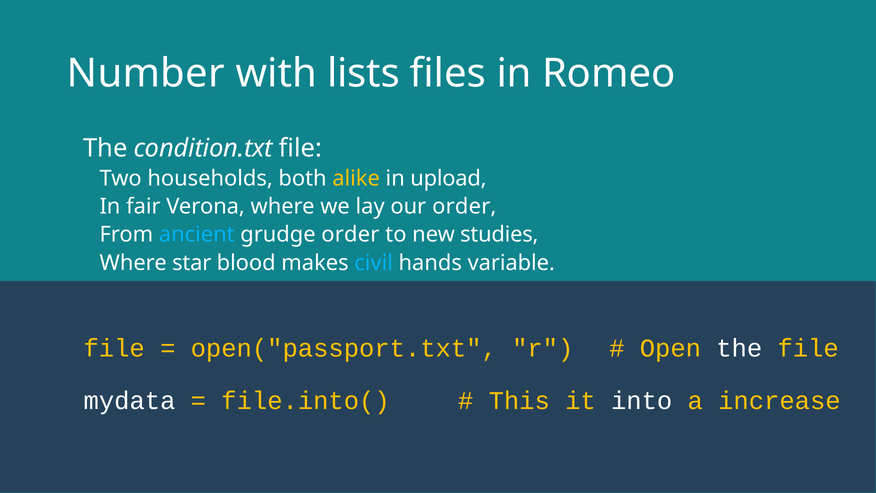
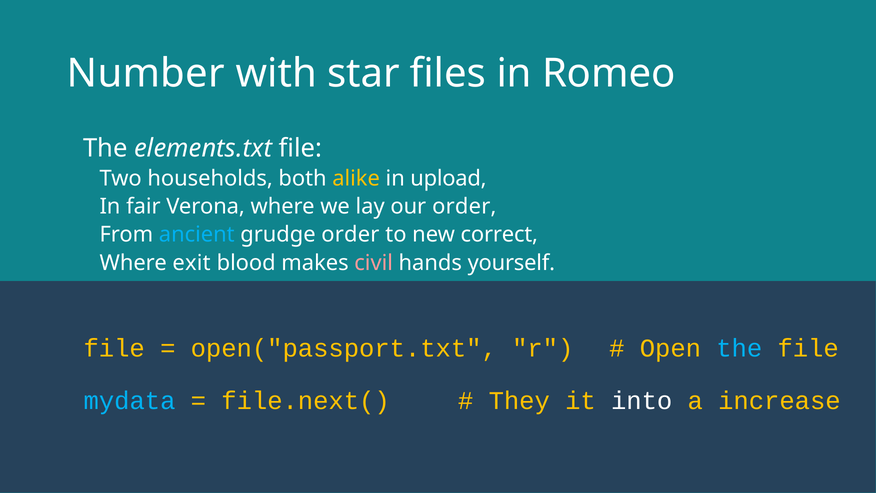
lists: lists -> star (363, 73)
condition.txt: condition.txt -> elements.txt (203, 148)
studies: studies -> correct (499, 235)
star: star -> exit (192, 263)
civil colour: light blue -> pink (374, 263)
variable: variable -> yourself (511, 263)
the colour: white -> light blue (739, 348)
mydata colour: white -> light blue (130, 401)
file.into(: file.into( -> file.next( (306, 401)
This: This -> They (519, 401)
